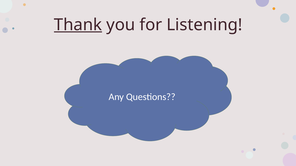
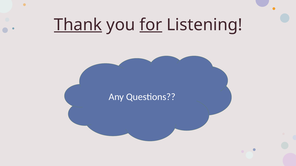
for underline: none -> present (151, 25)
